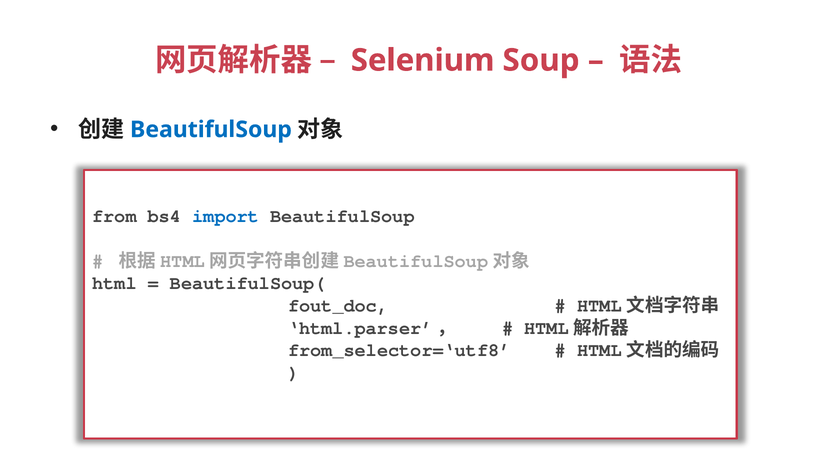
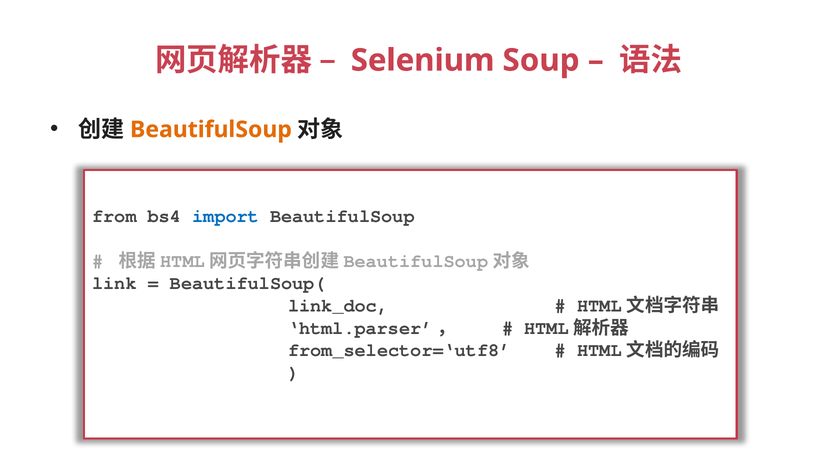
BeautifulSoup colour: blue -> orange (211, 129)
html: html -> link (114, 283)
fout_doc: fout_doc -> link_doc (338, 305)
